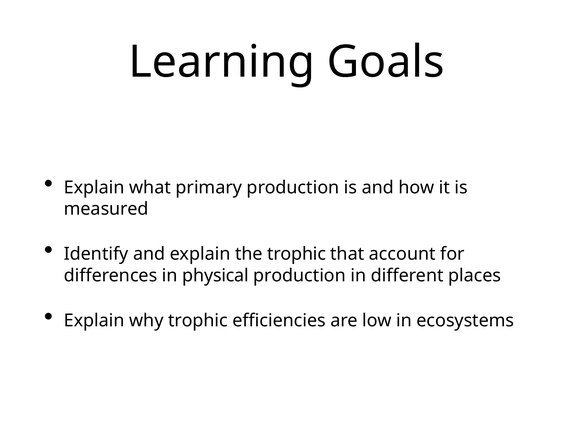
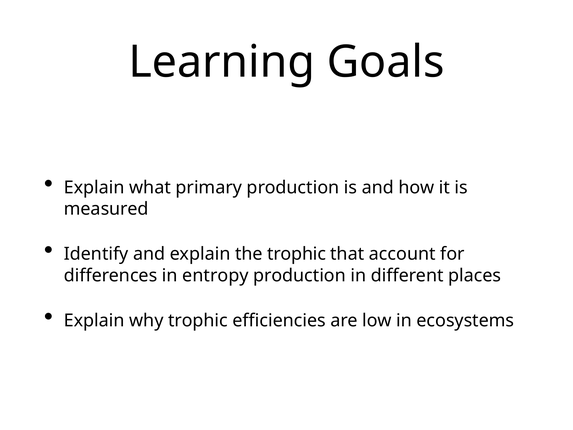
physical: physical -> entropy (215, 275)
